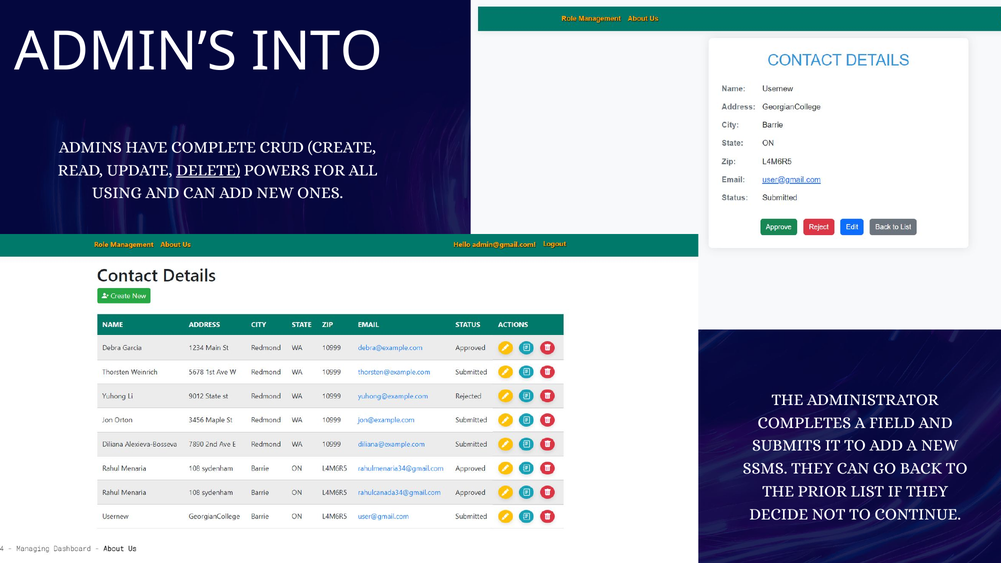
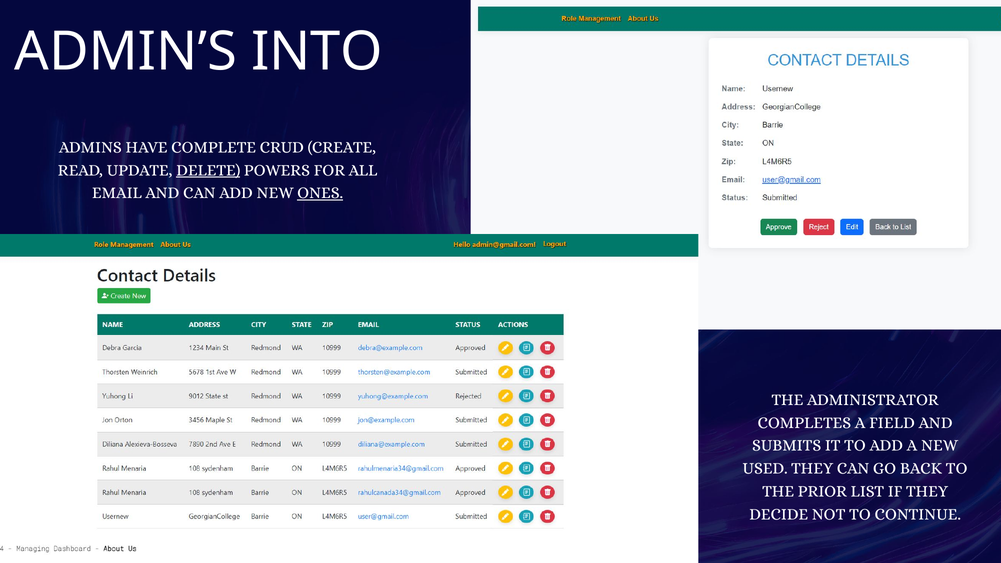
USING: USING -> EMAIL (117, 193)
ONES underline: none -> present (320, 193)
SSMS: SSMS -> USED (765, 468)
